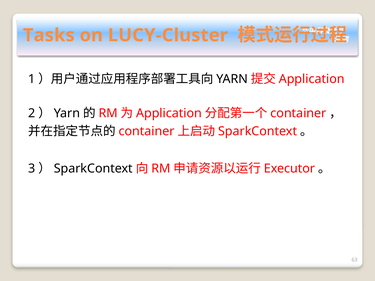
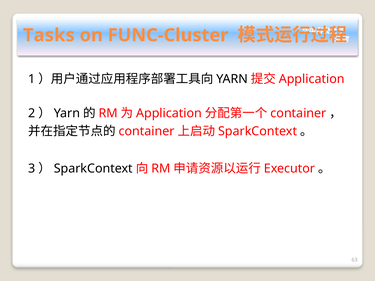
LUCY-Cluster: LUCY-Cluster -> FUNC-Cluster (168, 35)
